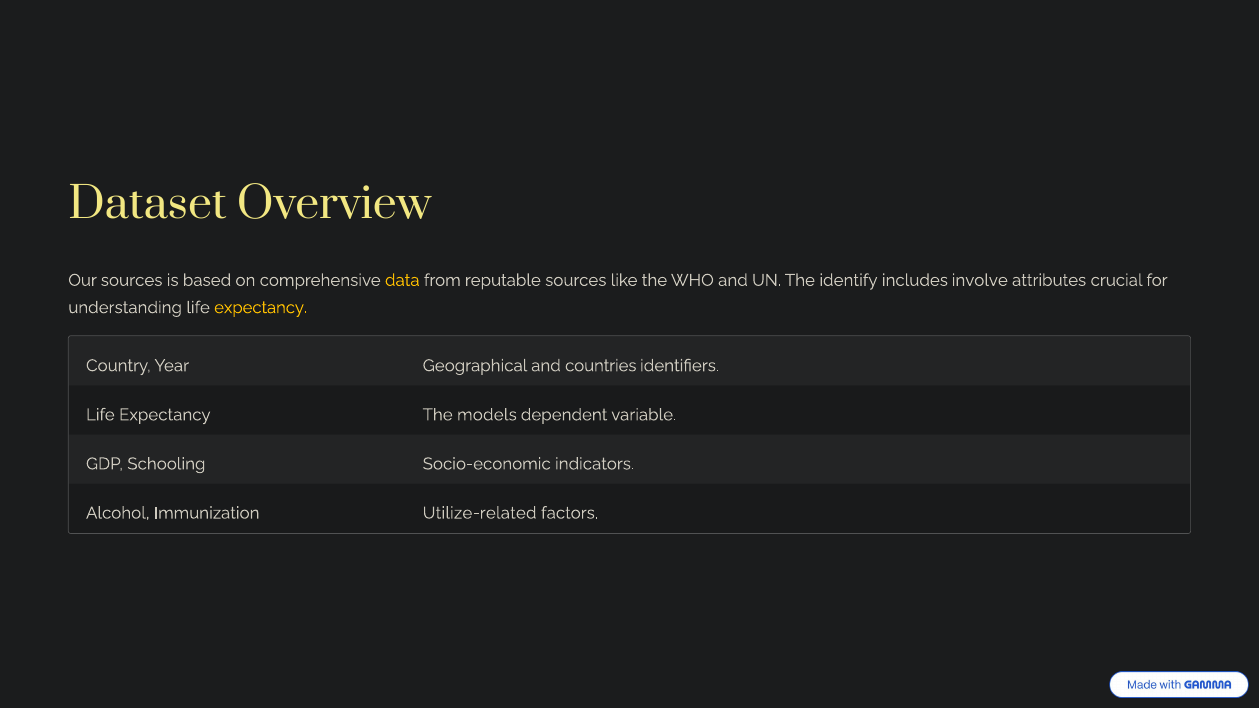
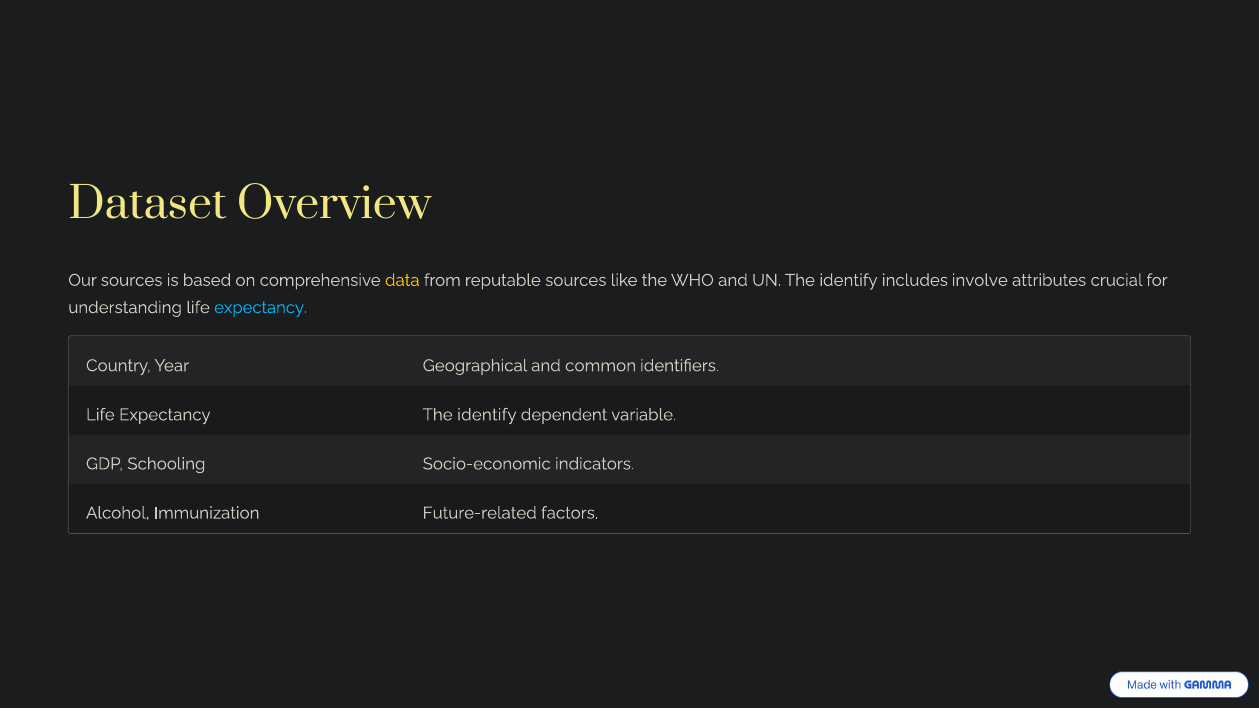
expectancy colour: yellow -> light blue (261, 308)
countries: countries -> common (601, 366)
Expectancy The models: models -> identify (487, 415)
Utilize-related: Utilize-related -> Future-related (480, 513)
